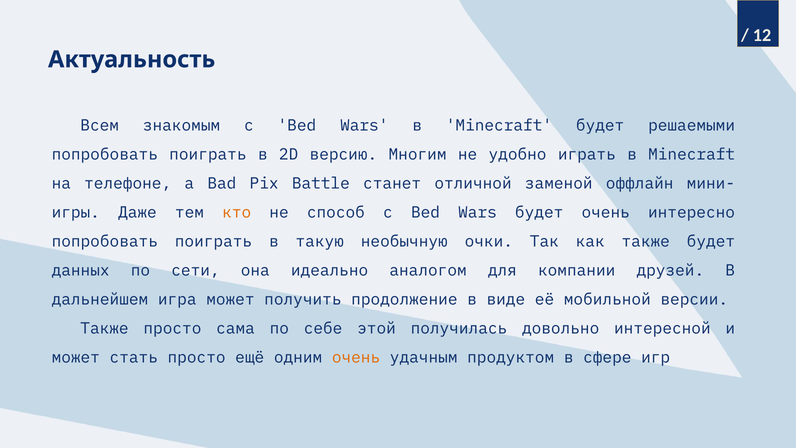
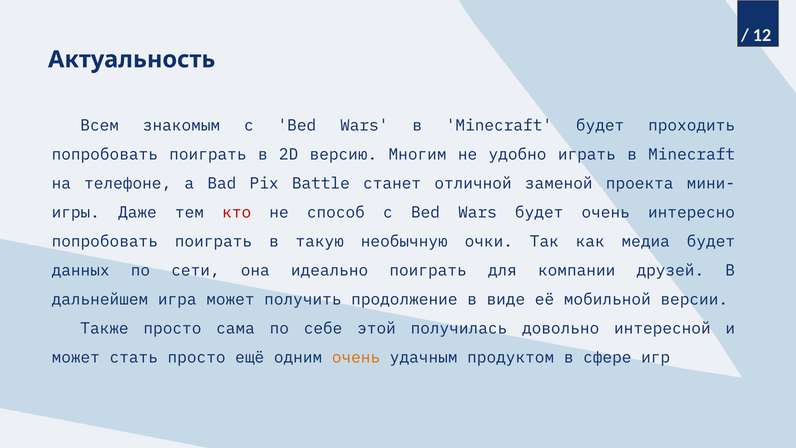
решаемыми: решаемыми -> проходить (692, 125)
оффлайн: оффлайн -> проекта (640, 183)
кто colour: orange -> red (237, 212)
как также: также -> медиа (646, 241)
идеально аналогом: аналогом -> поиграть (428, 270)
